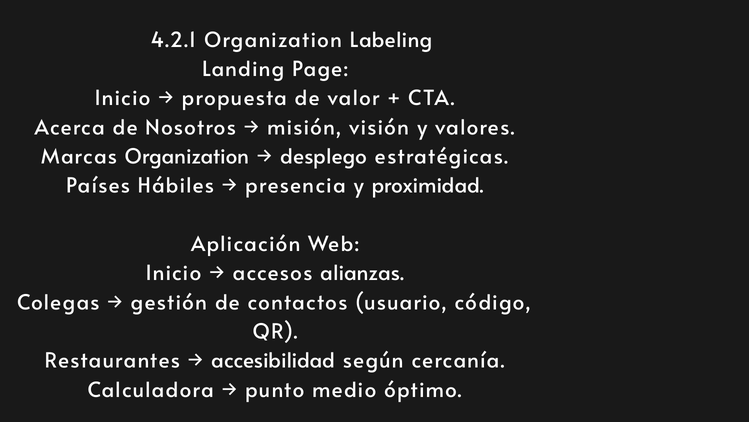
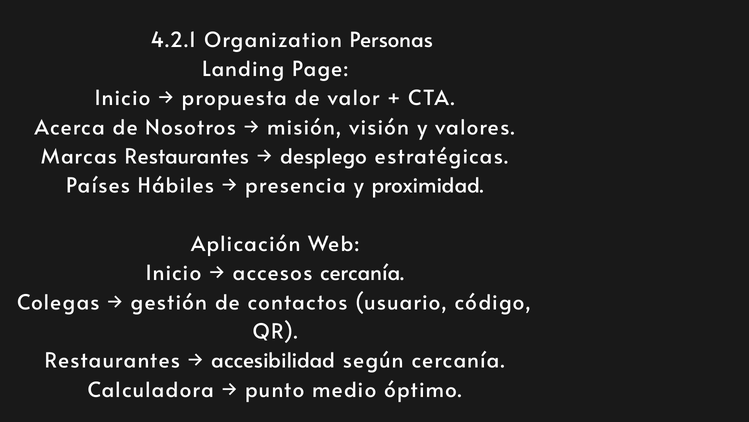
Labeling: Labeling -> Personas (391, 40)
Marcas Organization: Organization -> Restaurantes (187, 157)
accesos alianzas: alianzas -> cercanía (362, 273)
